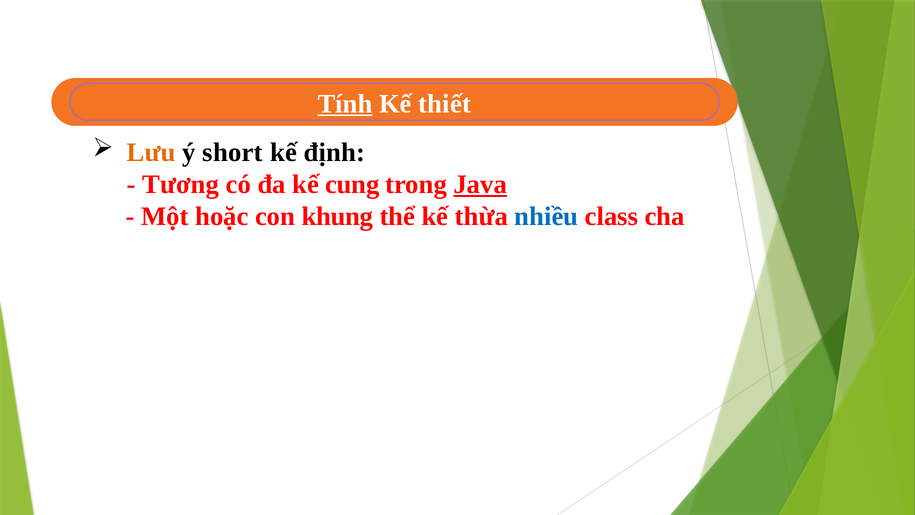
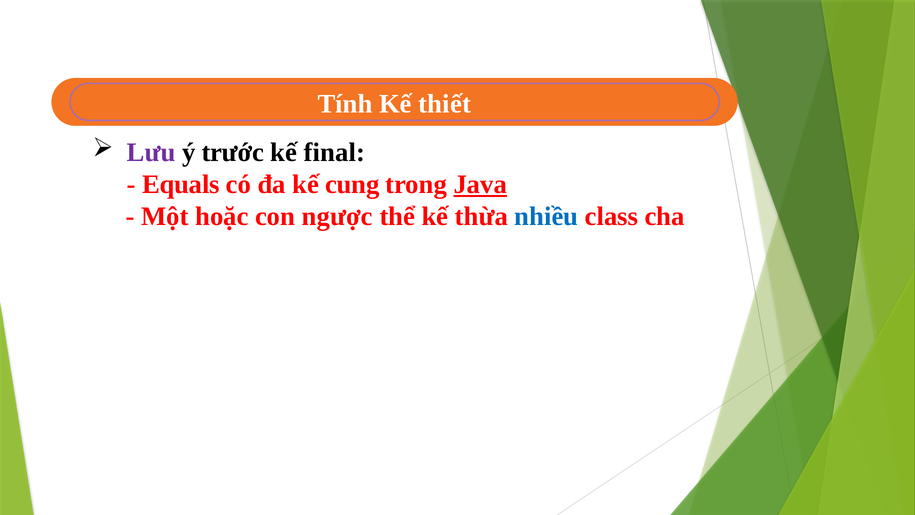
Tính underline: present -> none (345, 104)
Lưu colour: orange -> purple (151, 152)
short: short -> trước (233, 152)
định: định -> final (334, 152)
Tương: Tương -> Equals (181, 184)
khung: khung -> ngược (337, 216)
